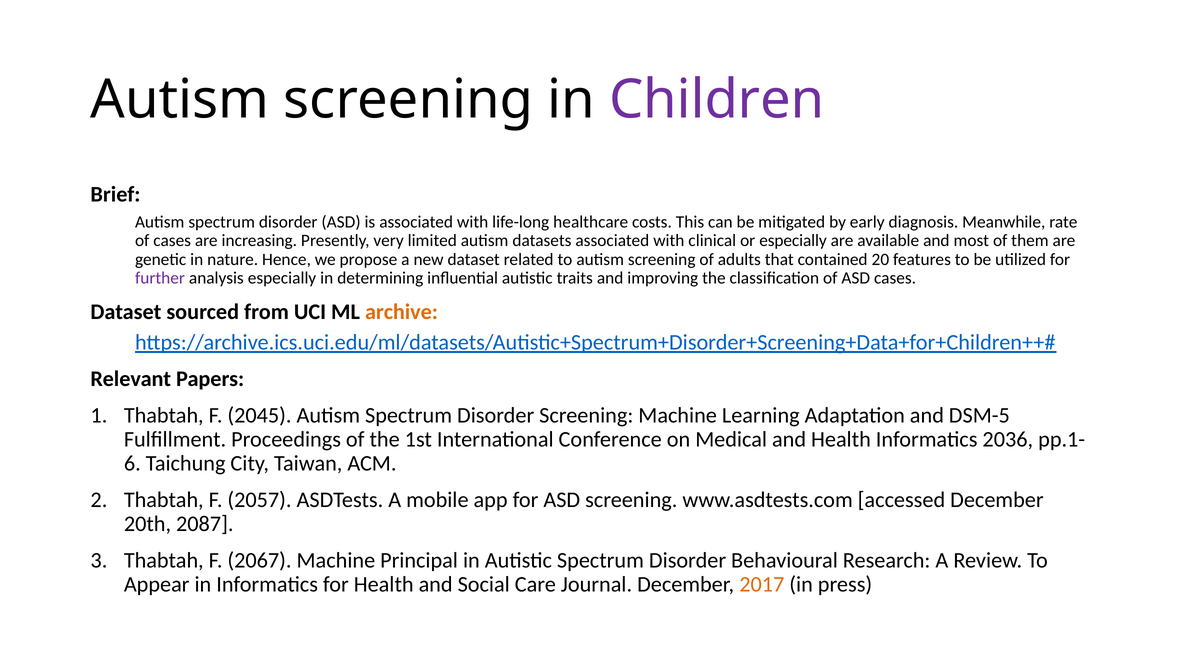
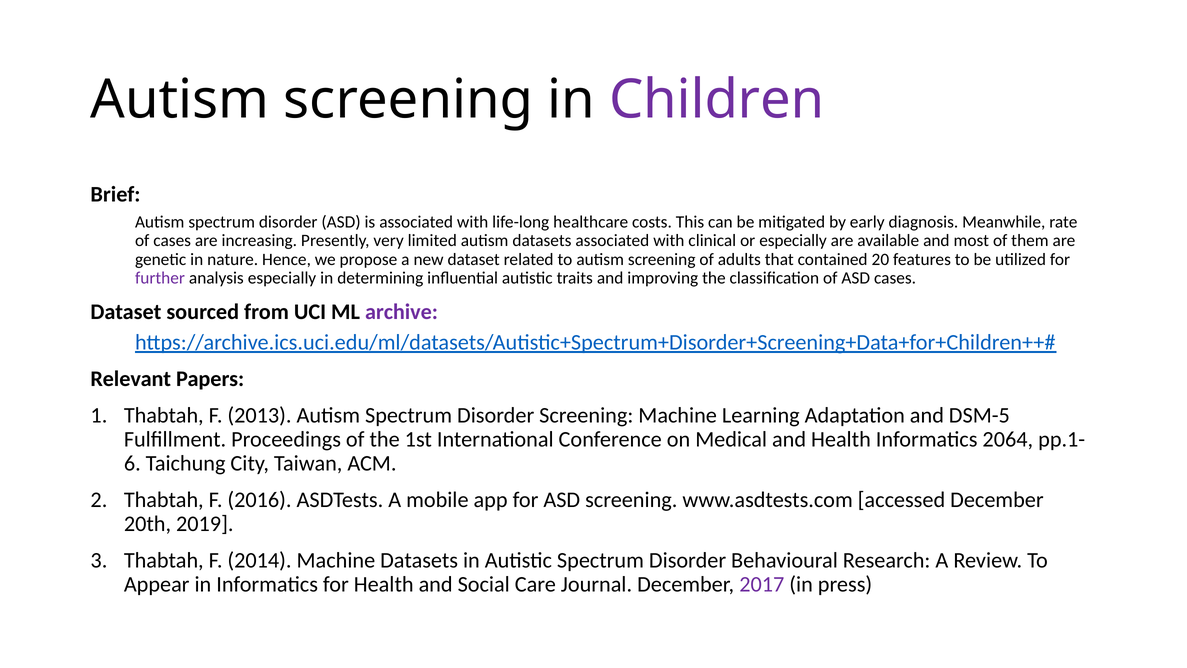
archive colour: orange -> purple (401, 312)
2045: 2045 -> 2013 (259, 415)
2036: 2036 -> 2064 (1008, 439)
2057: 2057 -> 2016 (259, 500)
2087: 2087 -> 2019 (205, 524)
2067: 2067 -> 2014 (259, 560)
Machine Principal: Principal -> Datasets (419, 560)
2017 colour: orange -> purple (762, 584)
